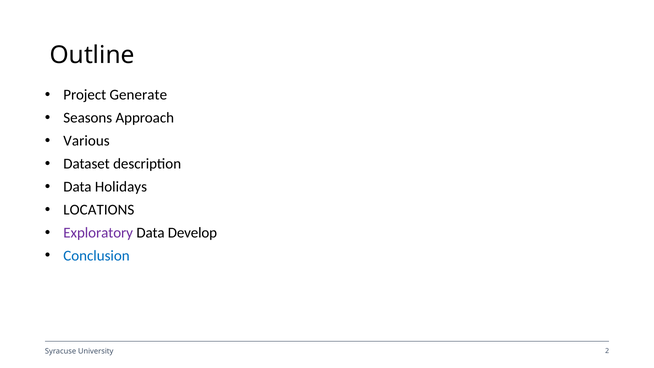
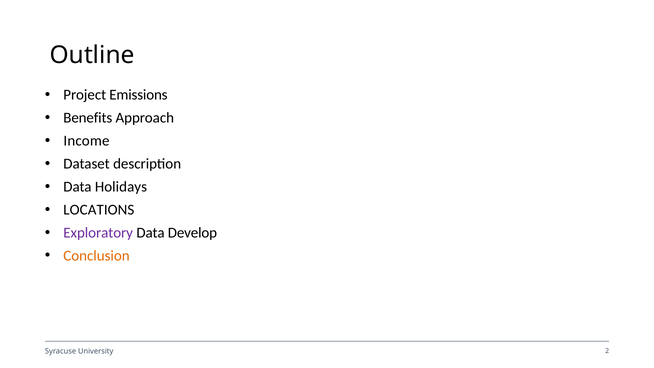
Generate: Generate -> Emissions (138, 95)
Seasons: Seasons -> Benefits (88, 118)
Various: Various -> Income (86, 141)
Conclusion colour: blue -> orange (96, 256)
